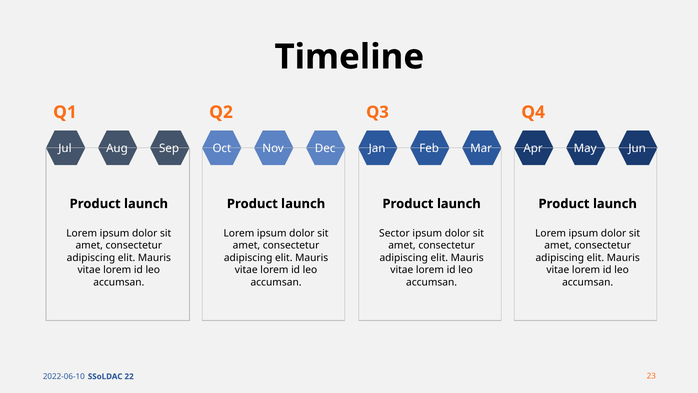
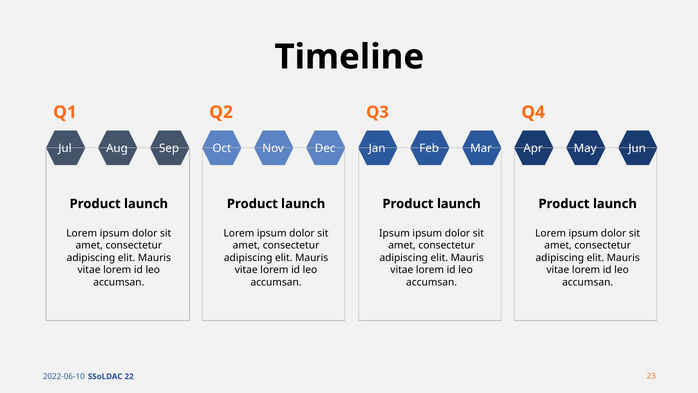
Sector: Sector -> Ipsum (394, 233)
